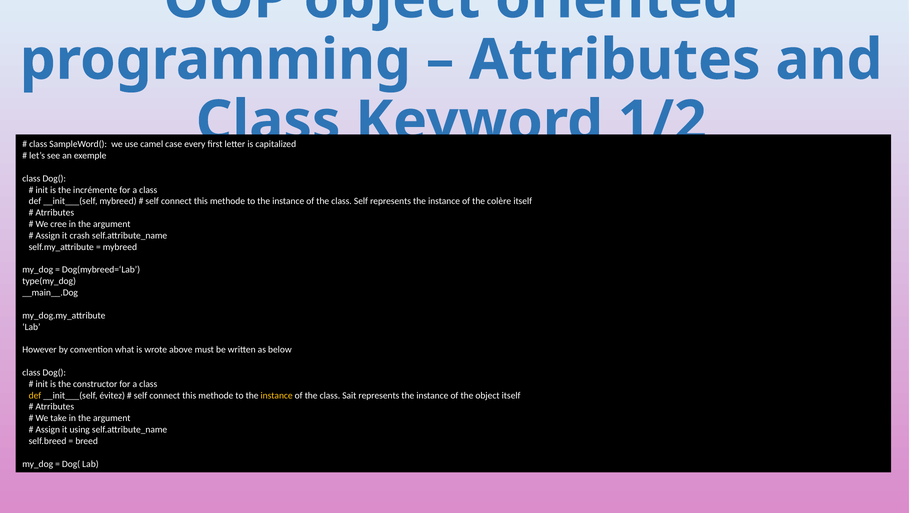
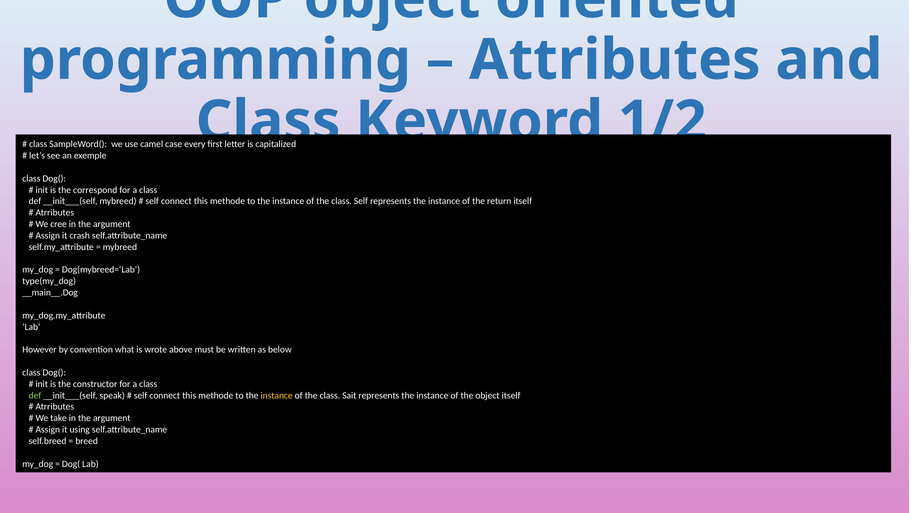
incrémente: incrémente -> correspond (95, 190)
colère: colère -> return (499, 201)
def colour: yellow -> light green (35, 395)
évitez: évitez -> speak (112, 395)
